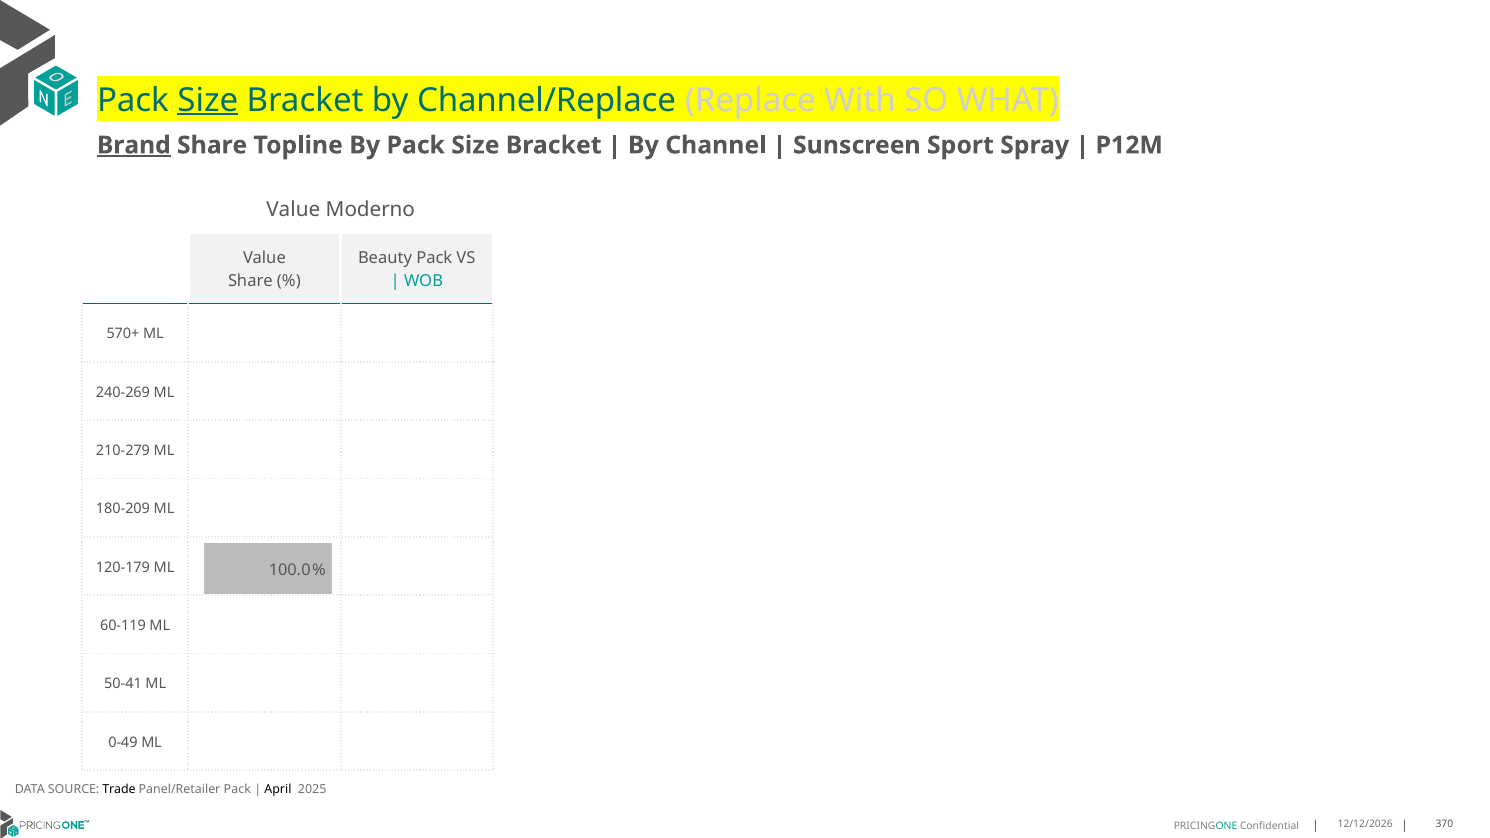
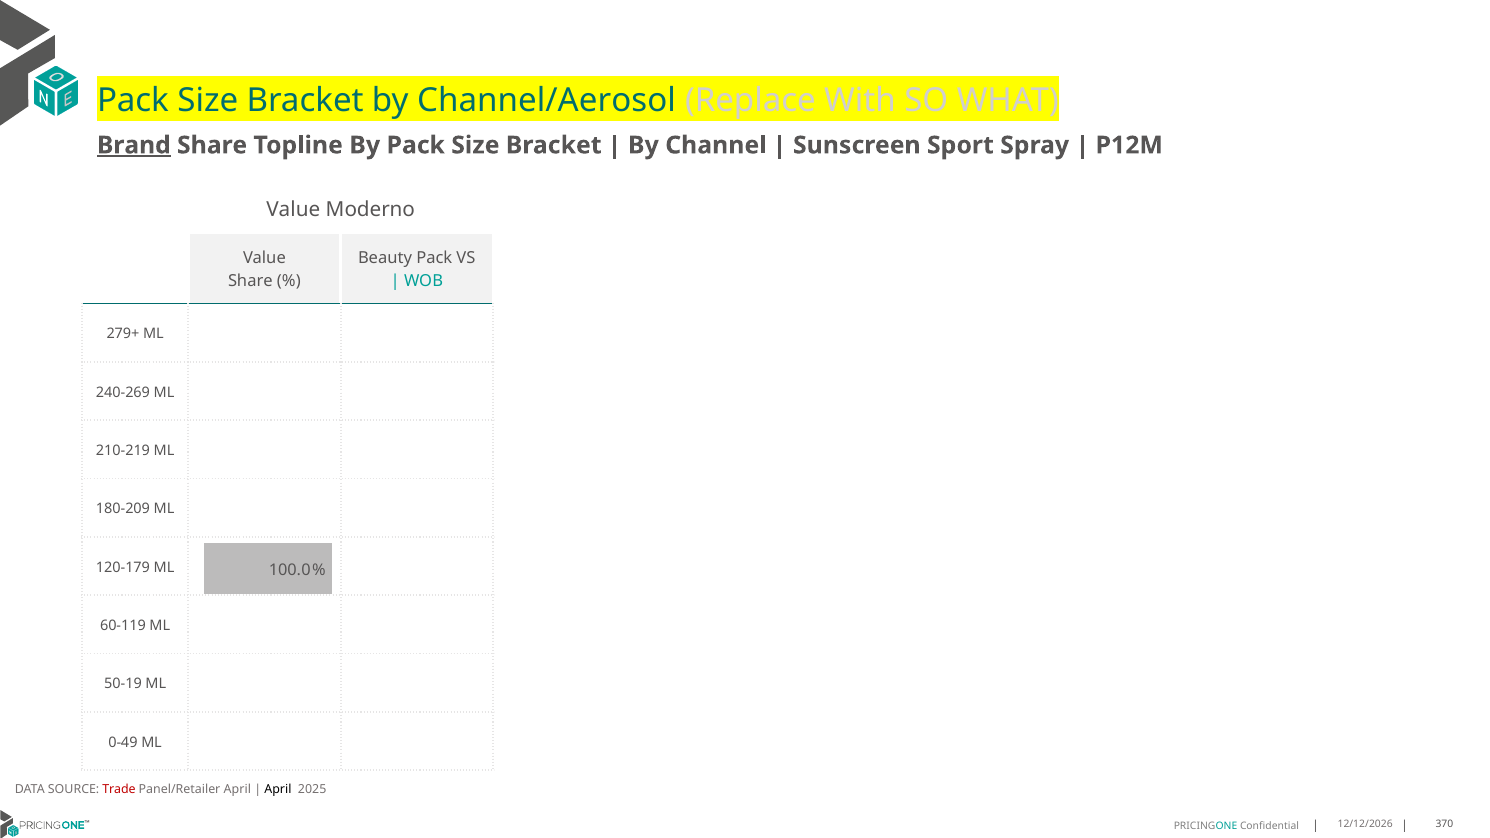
Size underline: present -> none (208, 100)
Channel/Replace: Channel/Replace -> Channel/Aerosol (546, 100)
570+: 570+ -> 279+ (123, 334)
210-279: 210-279 -> 210-219 (123, 451)
50-41: 50-41 -> 50-19 (123, 684)
Trade colour: black -> red (119, 789)
Panel/Retailer Pack: Pack -> April (237, 789)
